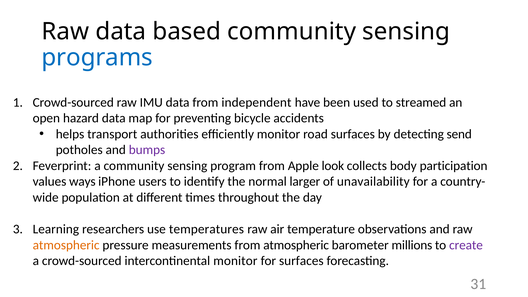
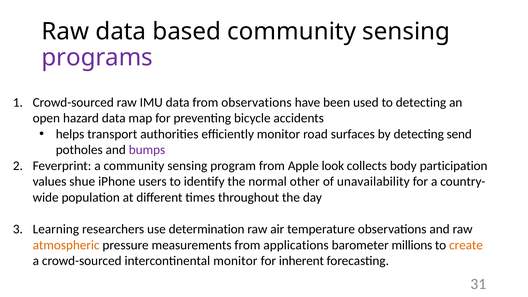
programs colour: blue -> purple (97, 57)
from independent: independent -> observations (256, 102)
to streamed: streamed -> detecting (421, 102)
ways: ways -> shue (82, 182)
larger: larger -> other (305, 182)
temperatures: temperatures -> determination (207, 229)
from atmospheric: atmospheric -> applications (296, 245)
create colour: purple -> orange (466, 245)
for surfaces: surfaces -> inherent (301, 261)
